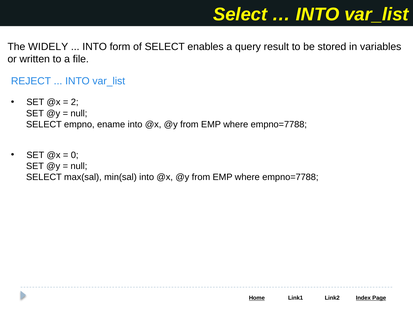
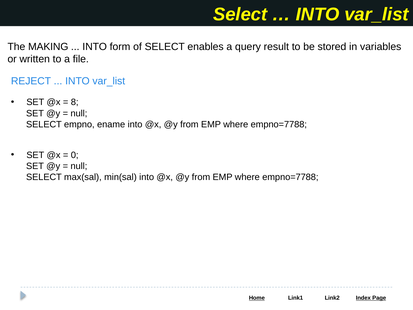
WIDELY: WIDELY -> MAKING (48, 47)
2: 2 -> 8 (75, 102)
